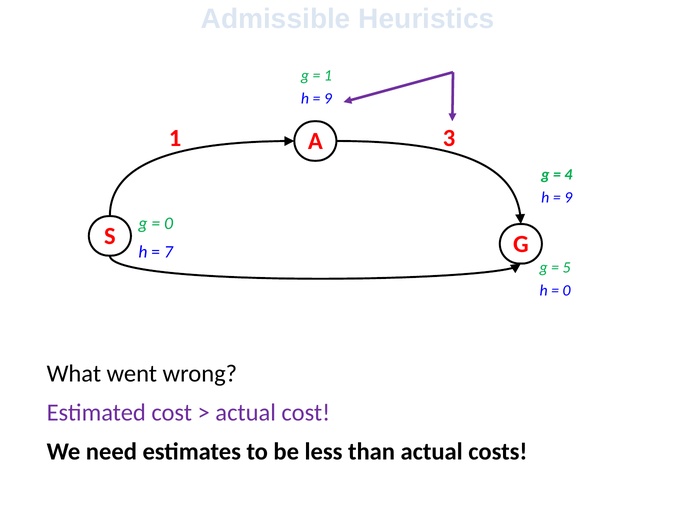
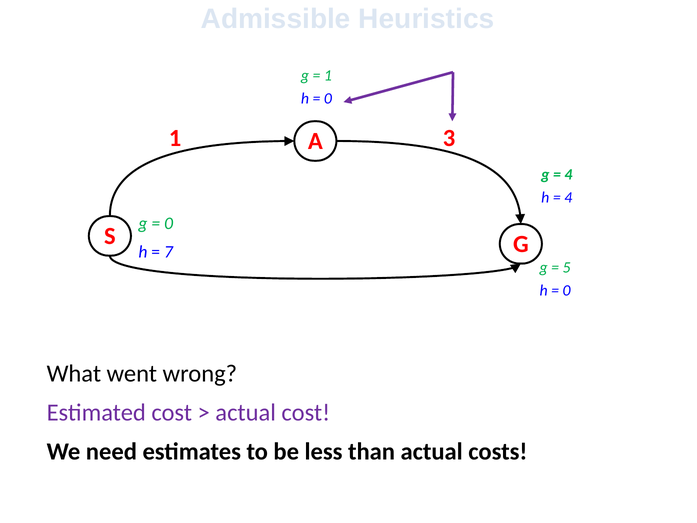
9: 9 -> 0 (328, 99)
9: 9 -> 4 (568, 197)
